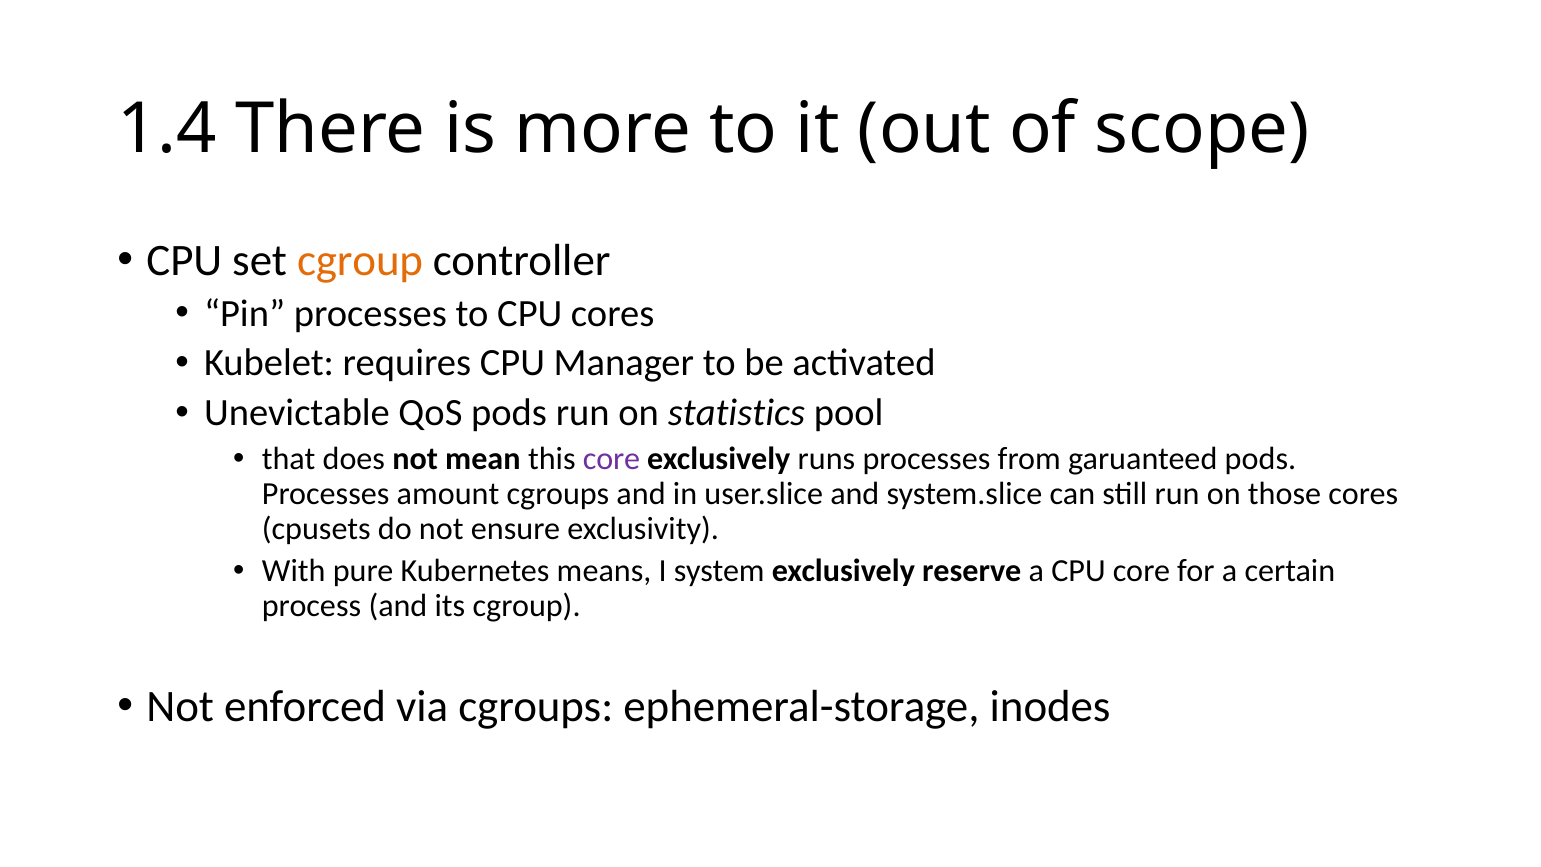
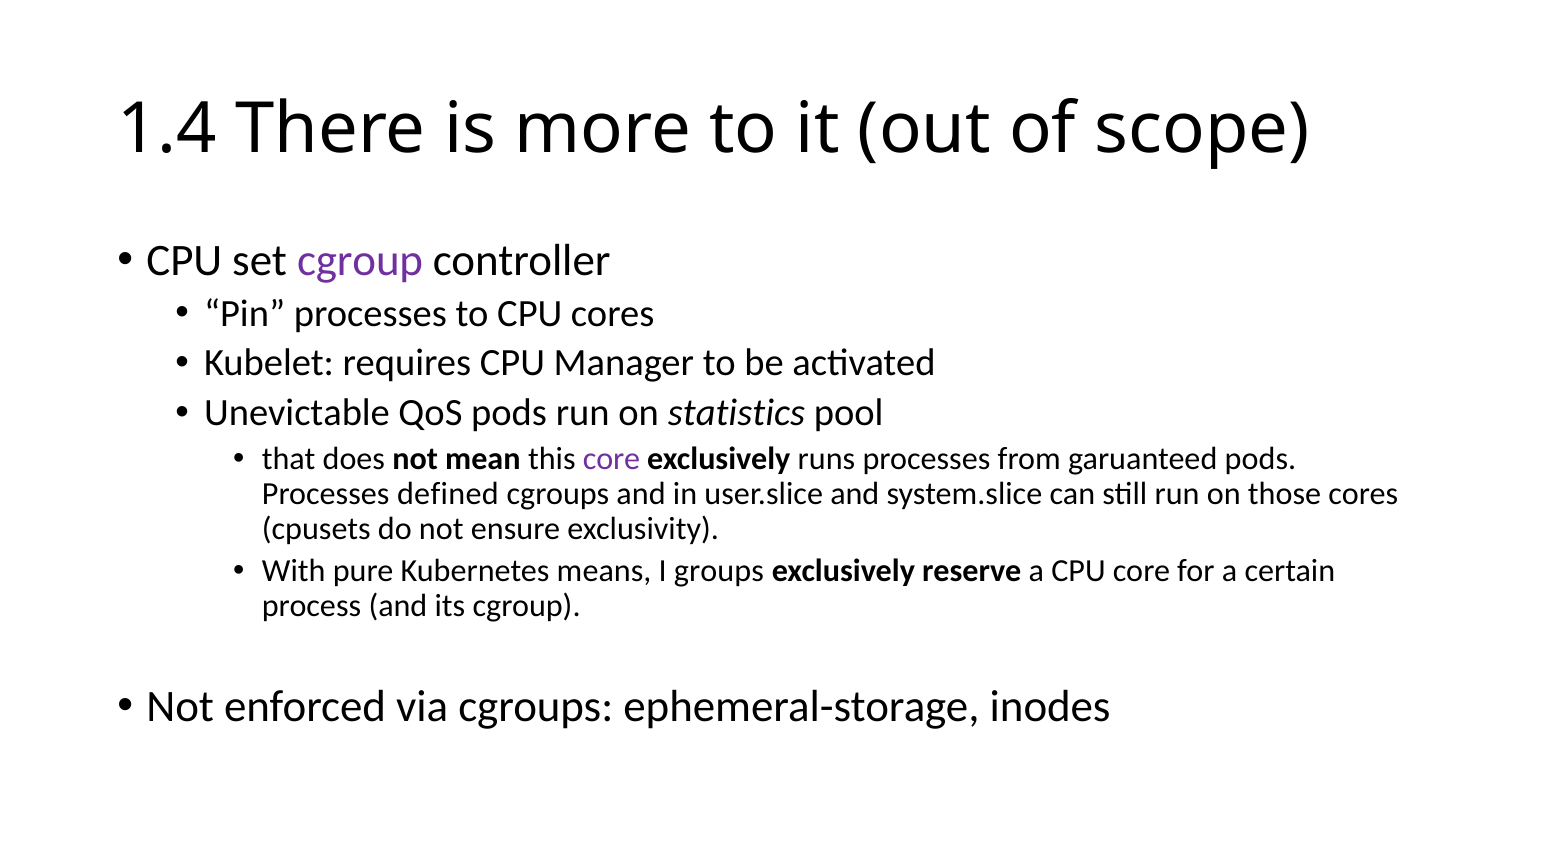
cgroup colour: orange -> purple (360, 260)
amount: amount -> defined (448, 494)
system: system -> groups (719, 571)
